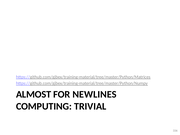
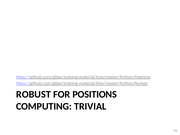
ALMOST: ALMOST -> ROBUST (33, 94)
NEWLINES: NEWLINES -> POSITIONS (95, 94)
